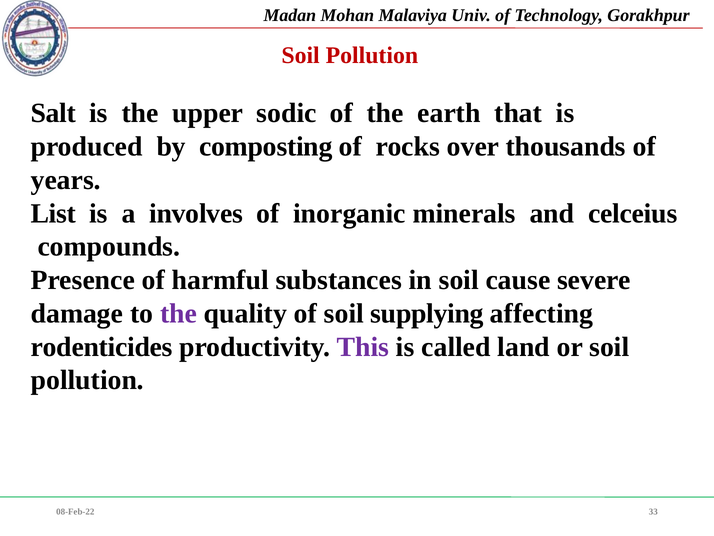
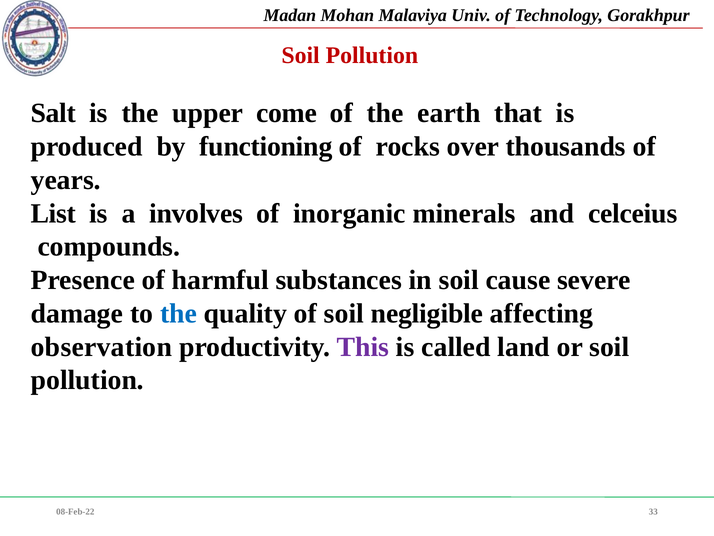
sodic: sodic -> come (287, 113)
composting: composting -> functioning (266, 147)
the colour: purple -> blue (179, 313)
supplying: supplying -> negligible (427, 313)
rodenticides: rodenticides -> observation (101, 347)
